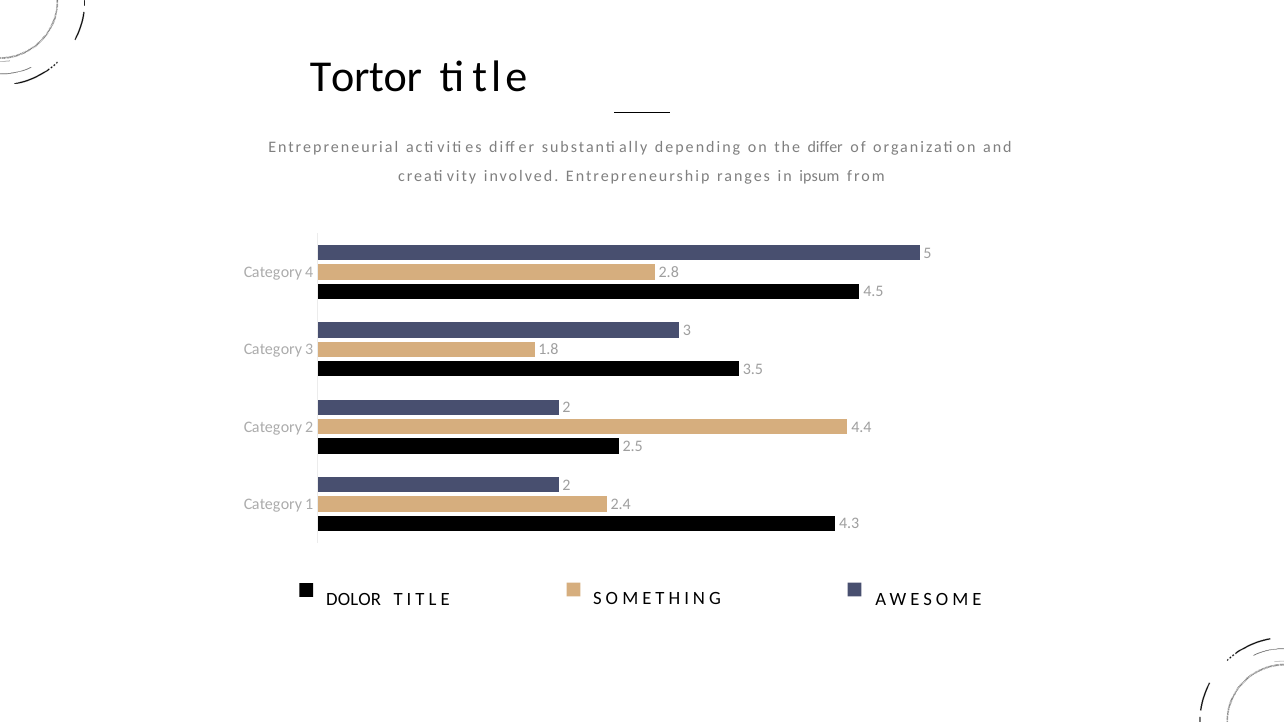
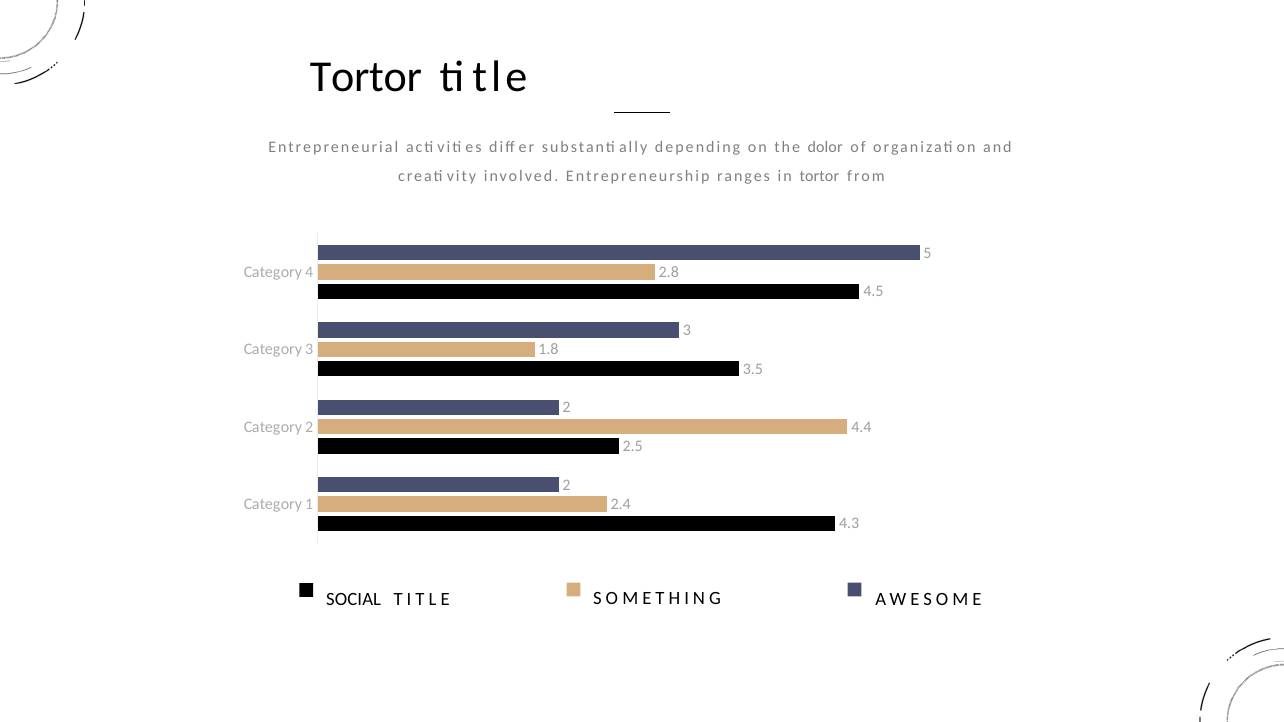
the differ: differ -> dolor (825, 147)
in ipsum: ipsum -> tortor (819, 176)
DOLOR: DOLOR -> SOCIAL (354, 599)
